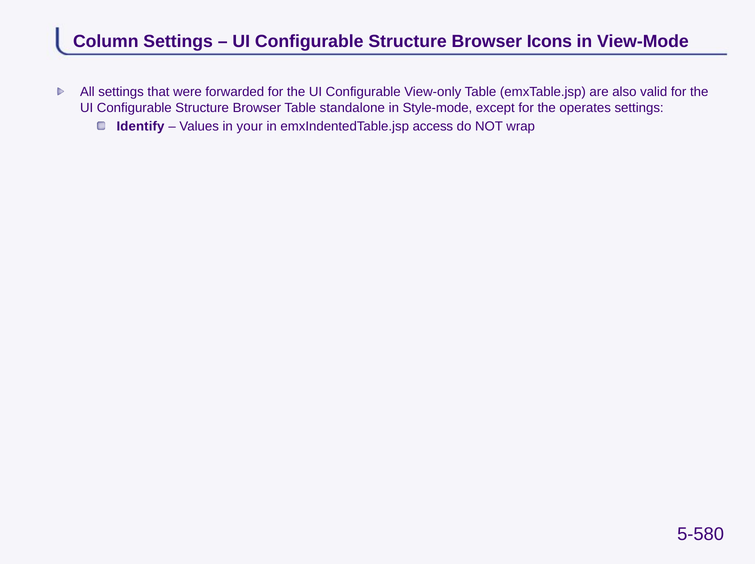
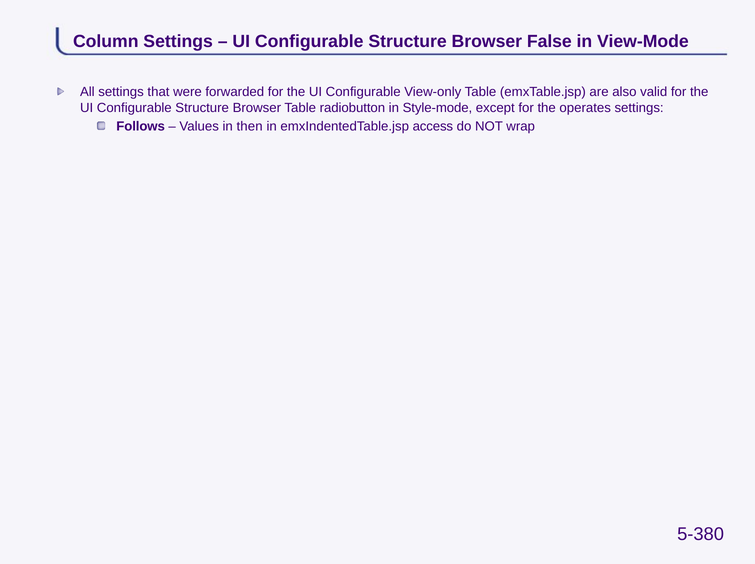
Icons: Icons -> False (549, 41)
standalone: standalone -> radiobutton (352, 108)
Identify: Identify -> Follows (141, 126)
your: your -> then (250, 126)
5-580: 5-580 -> 5-380 (701, 534)
